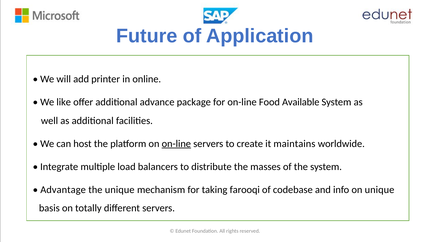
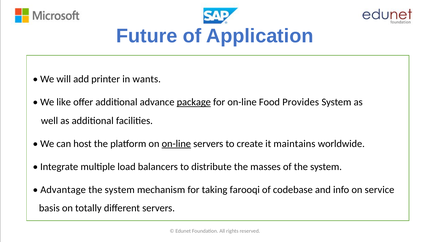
online: online -> wants (147, 79)
package underline: none -> present (194, 102)
Available: Available -> Provides (301, 102)
unique: unique -> system (120, 190)
on unique: unique -> service (380, 190)
